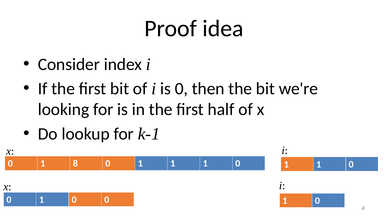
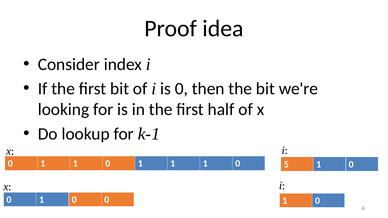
8: 8 -> 1 (75, 164)
1 0 1: 1 -> 5 (286, 165)
